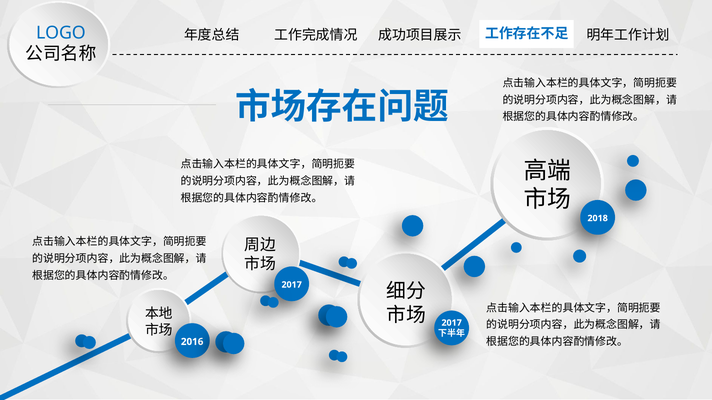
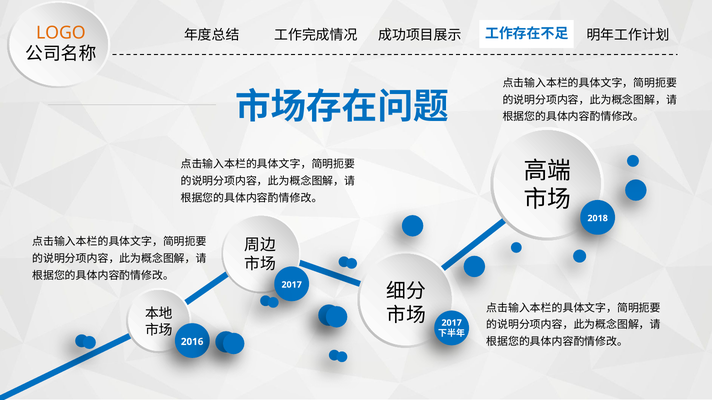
LOGO colour: blue -> orange (61, 33)
